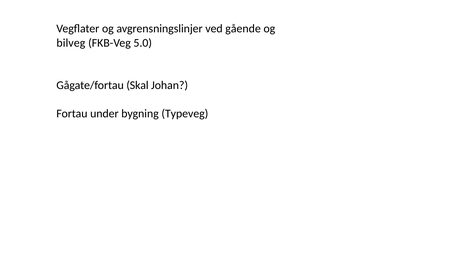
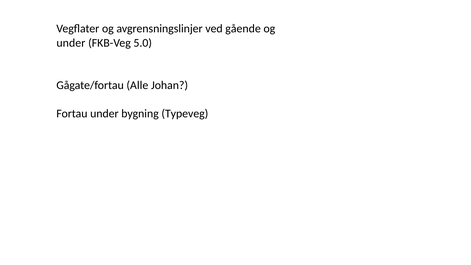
bilveg: bilveg -> under (71, 43)
Skal: Skal -> Alle (137, 85)
